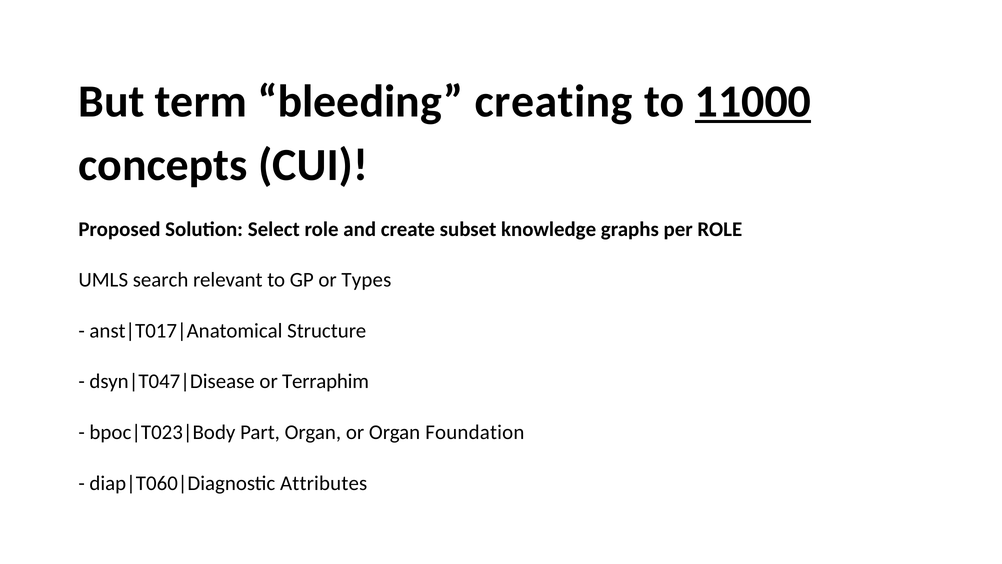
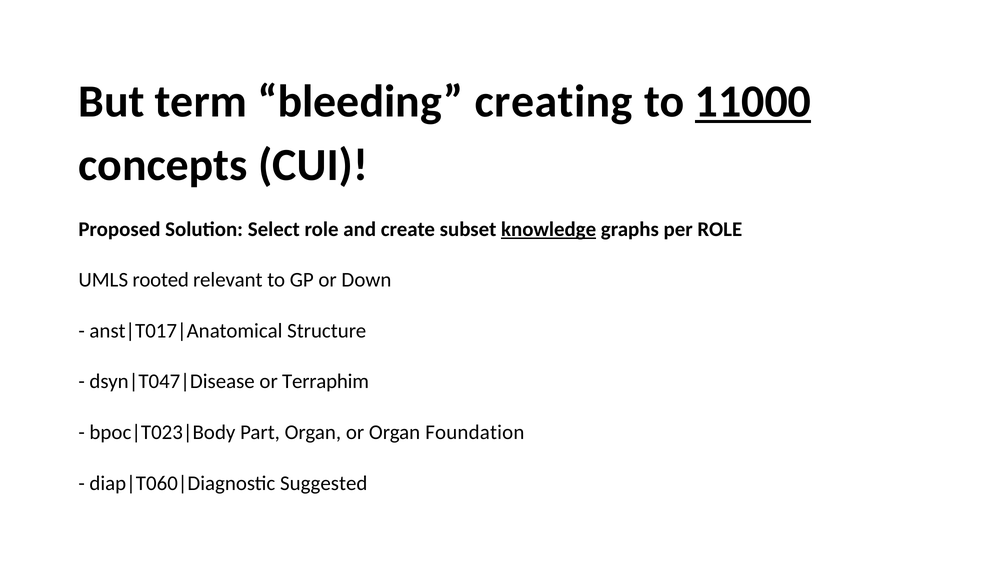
knowledge underline: none -> present (549, 229)
search: search -> rooted (161, 280)
Types: Types -> Down (366, 280)
Attributes: Attributes -> Suggested (324, 483)
